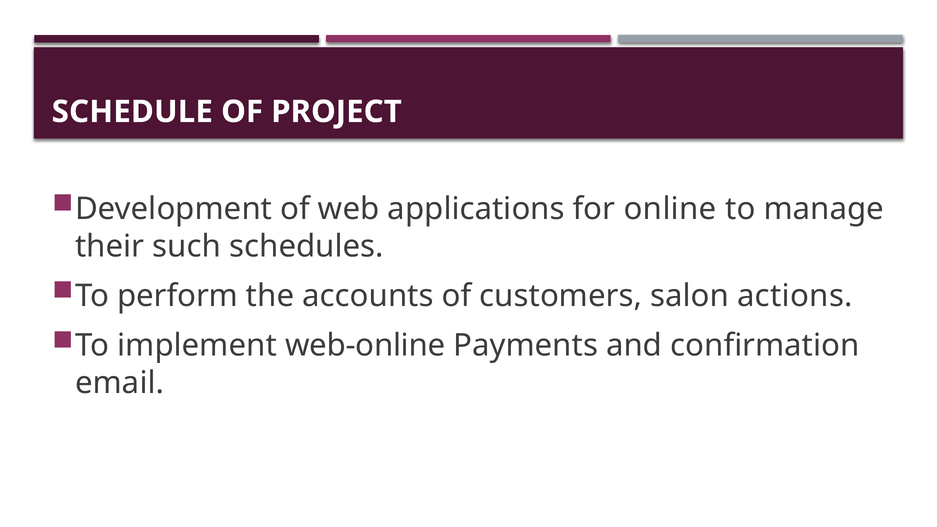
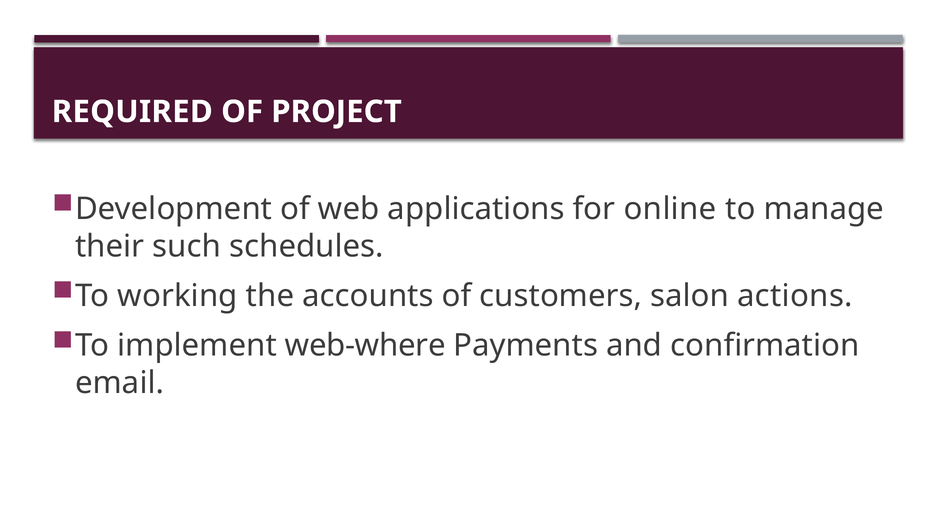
SCHEDULE: SCHEDULE -> REQUIRED (132, 112)
perform: perform -> working (178, 296)
web-online: web-online -> web-where (365, 346)
